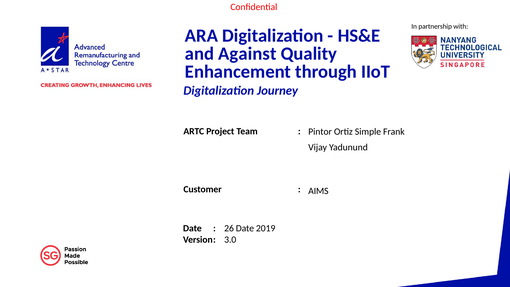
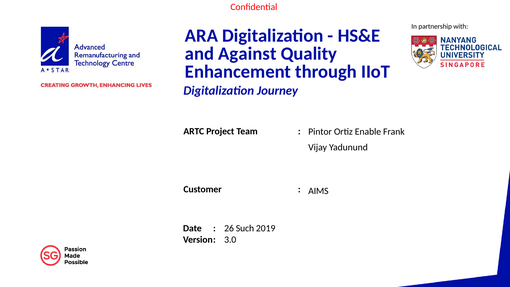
Simple: Simple -> Enable (368, 132)
26 Date: Date -> Such (245, 228)
